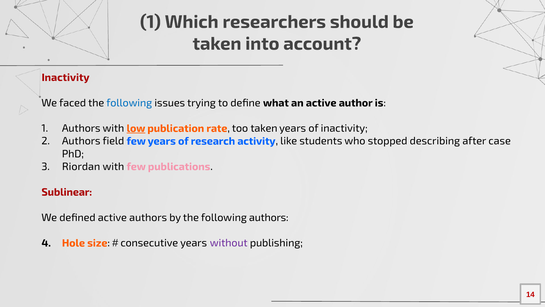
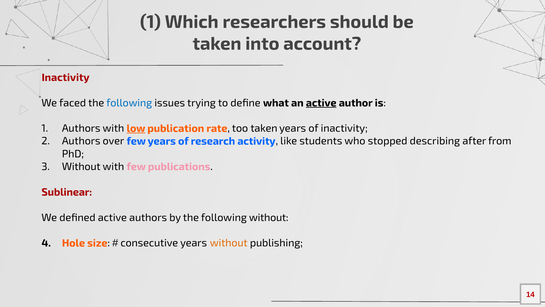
active underline: none -> present (321, 103)
field: field -> over (113, 141)
case: case -> from (500, 141)
Riordan: Riordan -> Without (81, 166)
following authors: authors -> without (269, 217)
without colour: purple -> orange (229, 243)
